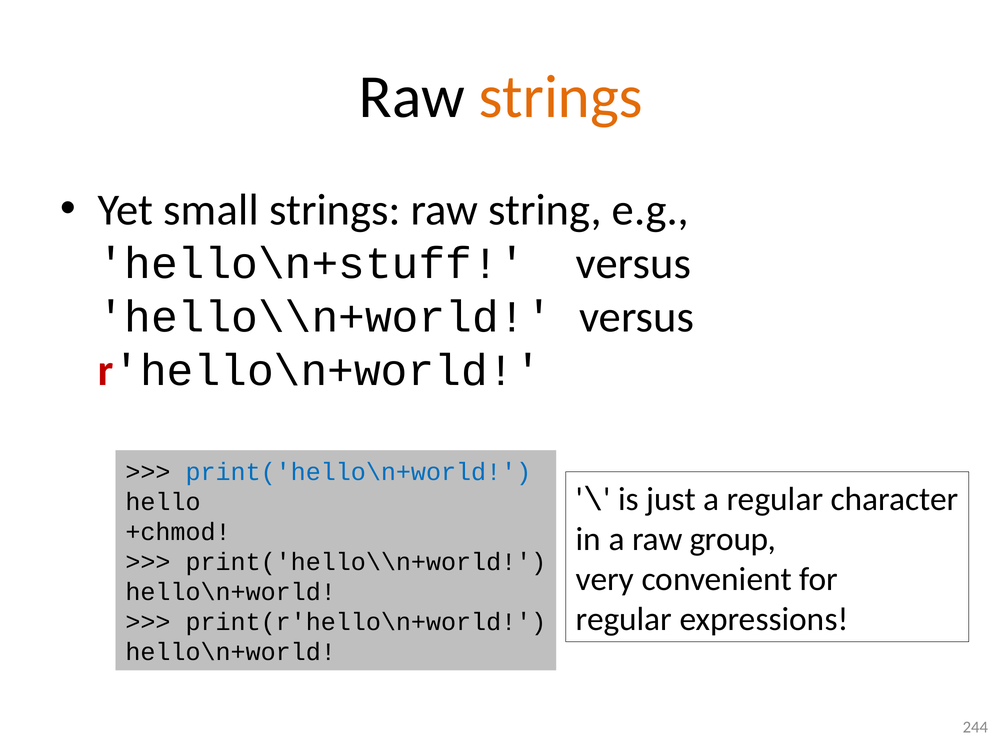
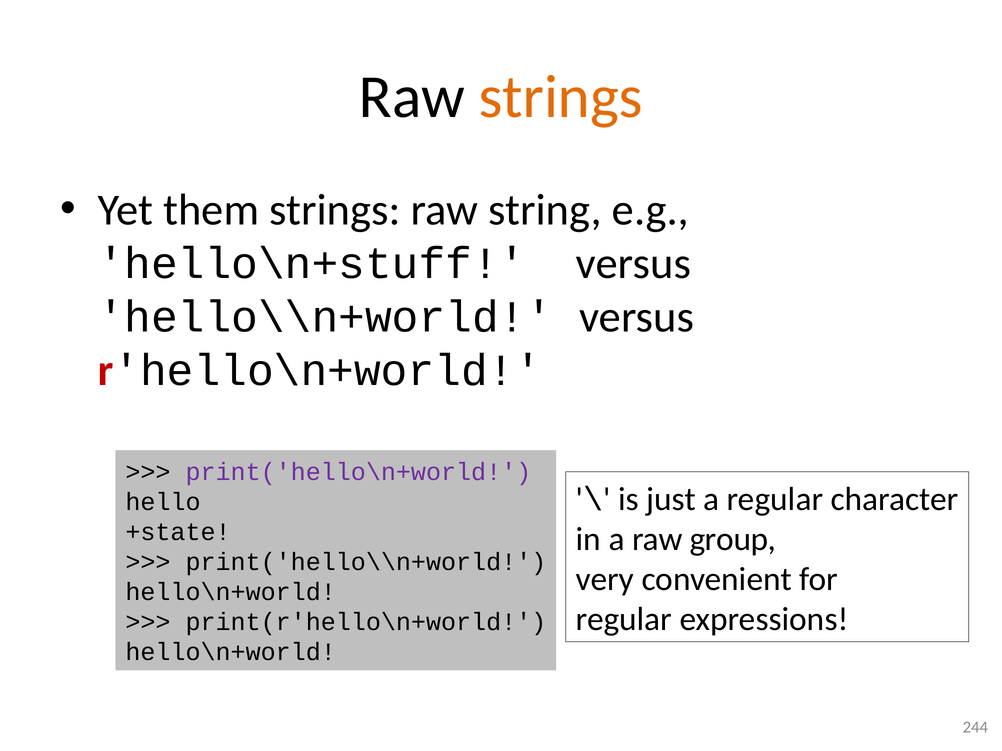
small: small -> them (211, 210)
print('hello\n+world colour: blue -> purple (358, 472)
+chmod: +chmod -> +state (178, 532)
